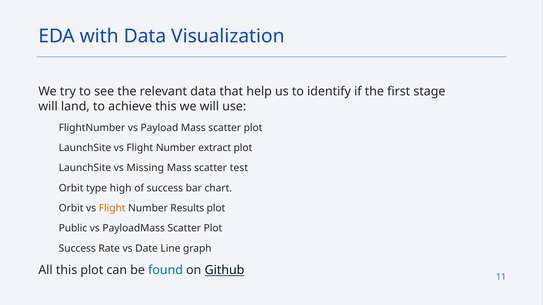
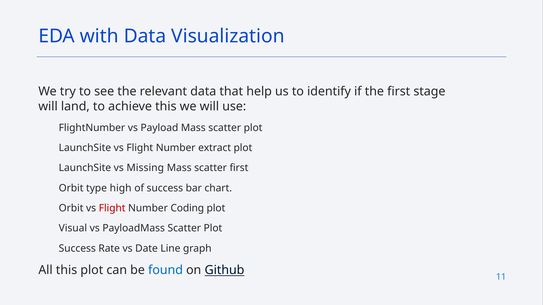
scatter test: test -> first (239, 168)
Flight colour: orange -> red (112, 208)
Results: Results -> Coding (187, 208)
Public: Public -> Visual (73, 229)
